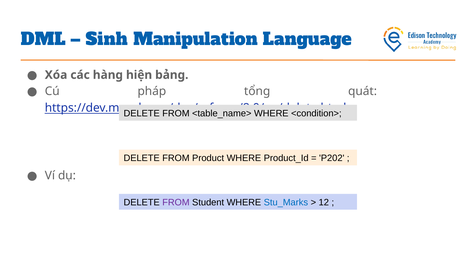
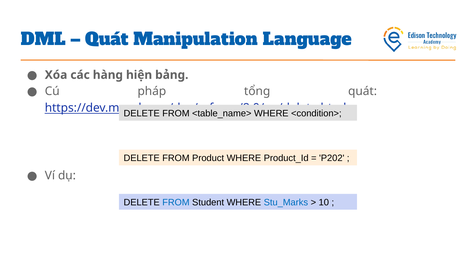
Sinh: Sinh -> Quát (107, 39)
FROM colour: purple -> blue (176, 202)
12: 12 -> 10 (324, 202)
